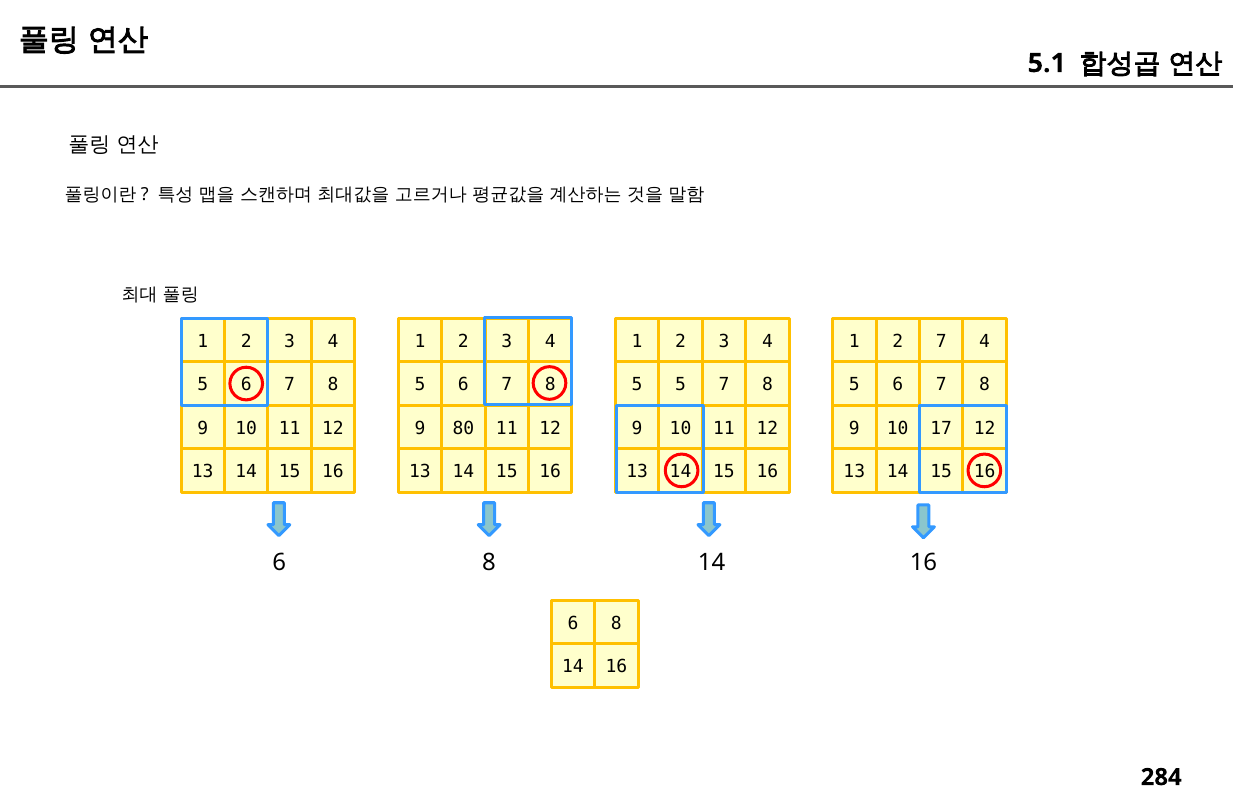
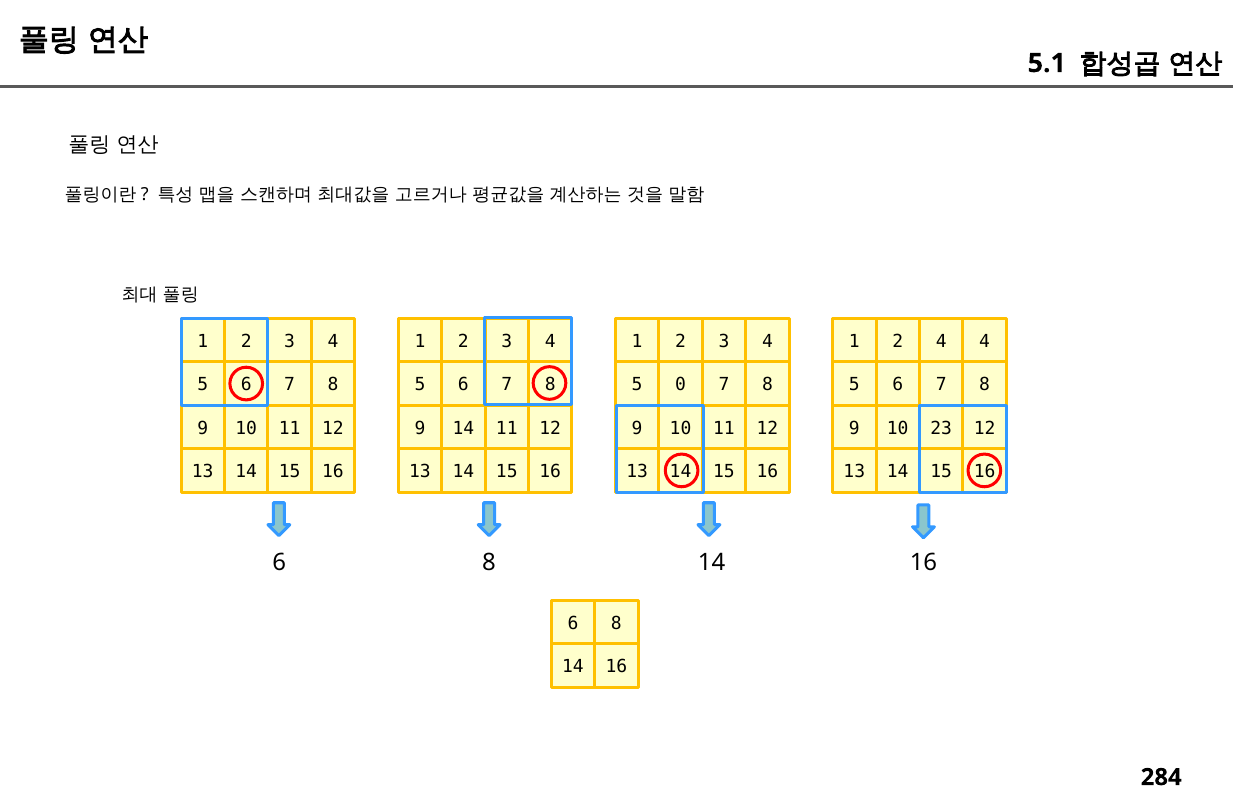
2 7: 7 -> 4 (941, 341)
5 5: 5 -> 0 (681, 385)
9 80: 80 -> 14 (463, 428)
17: 17 -> 23 (941, 428)
